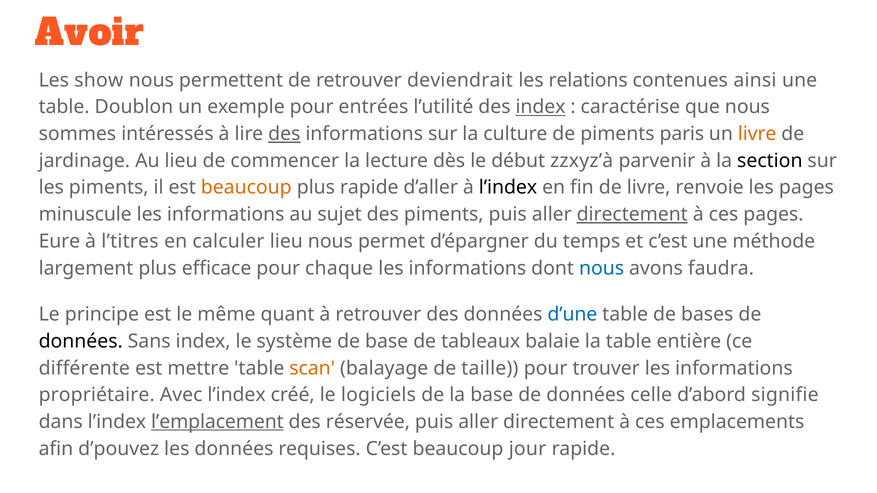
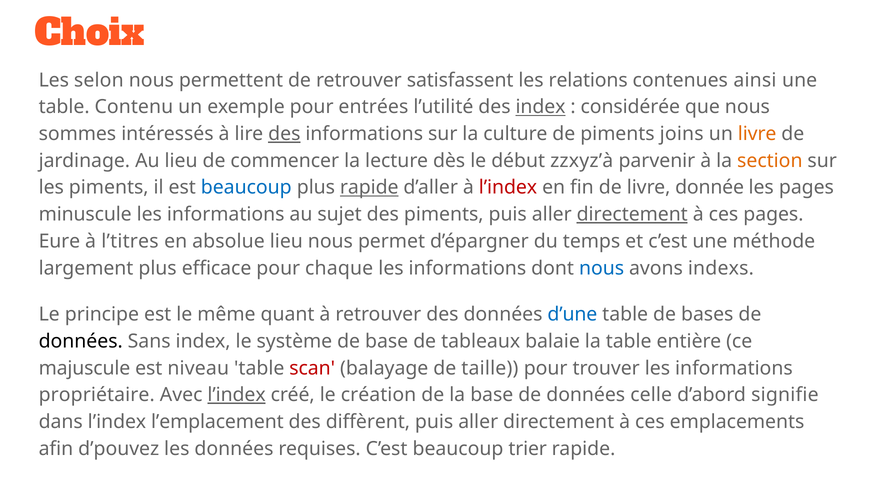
Avoir: Avoir -> Choix (90, 33)
show: show -> selon (99, 80)
deviendrait: deviendrait -> satisfassent (460, 80)
Doublon: Doublon -> Contenu (134, 107)
caractérise: caractérise -> considérée (630, 107)
paris: paris -> joins (682, 134)
section colour: black -> orange (770, 161)
beaucoup colour: orange -> blue (246, 188)
rapide underline: none -> present (369, 188)
l’index colour: black -> red (508, 188)
renvoie: renvoie -> donnée (710, 188)
calculer: calculer -> absolue (229, 241)
faudra: faudra -> indexs (721, 268)
différente: différente -> majuscule (84, 368)
mettre: mettre -> niveau (198, 368)
scan colour: orange -> red (312, 368)
l’index underline: none -> present (237, 395)
logiciels: logiciels -> création (379, 395)
l’emplacement underline: present -> none (217, 422)
réservée: réservée -> diffèrent (368, 422)
jour: jour -> trier (528, 449)
